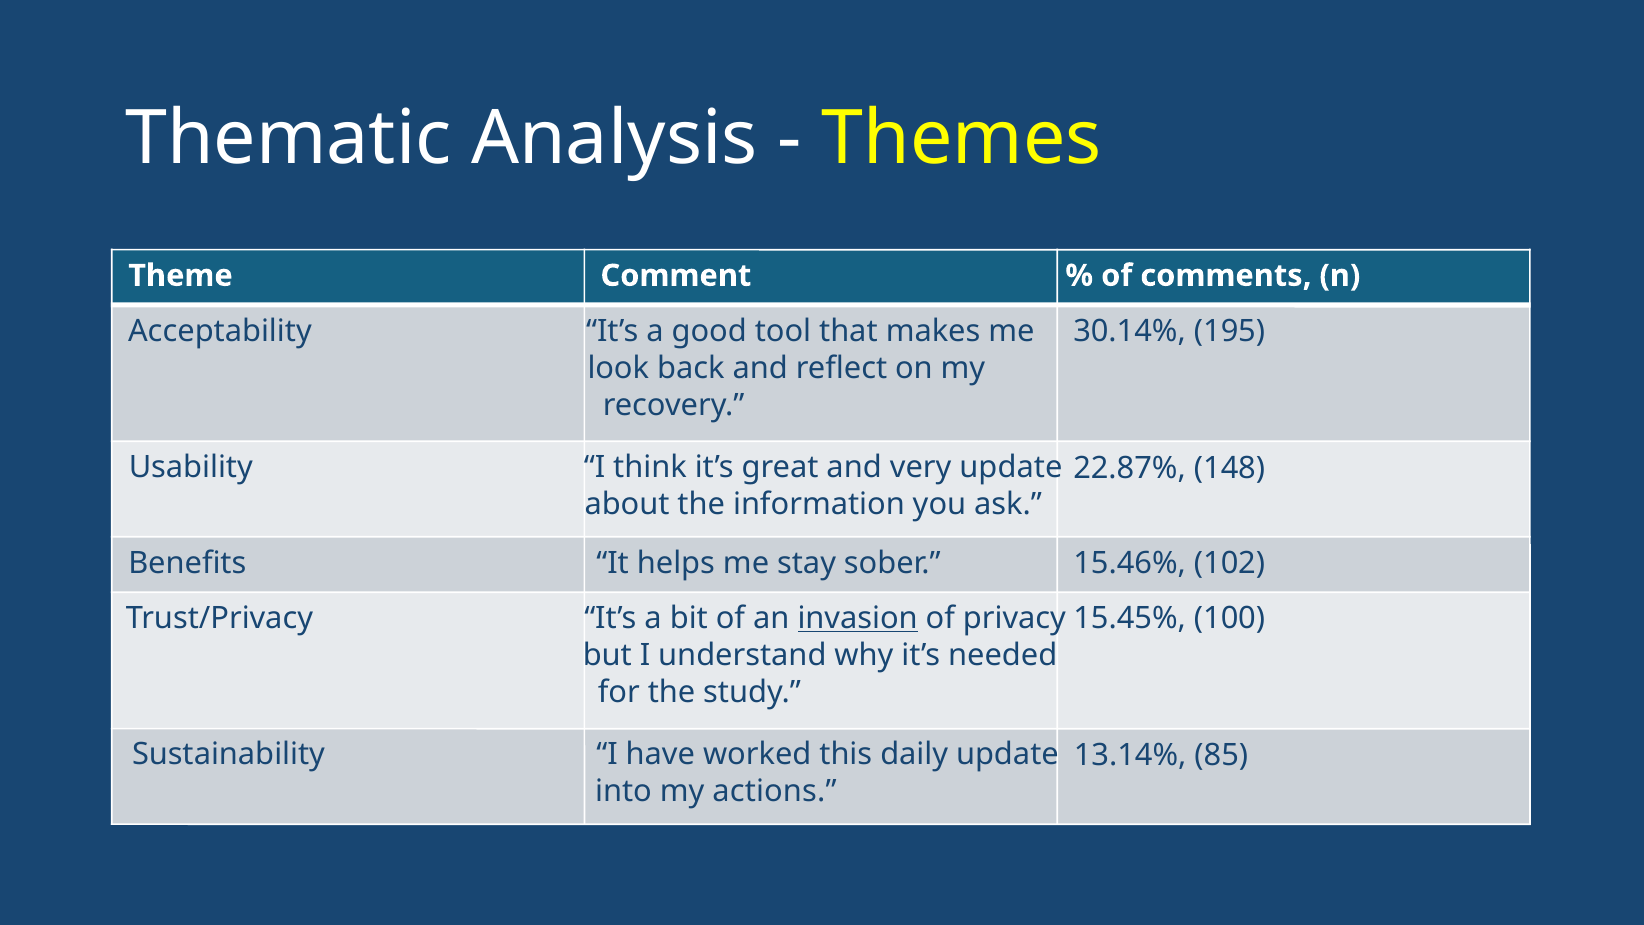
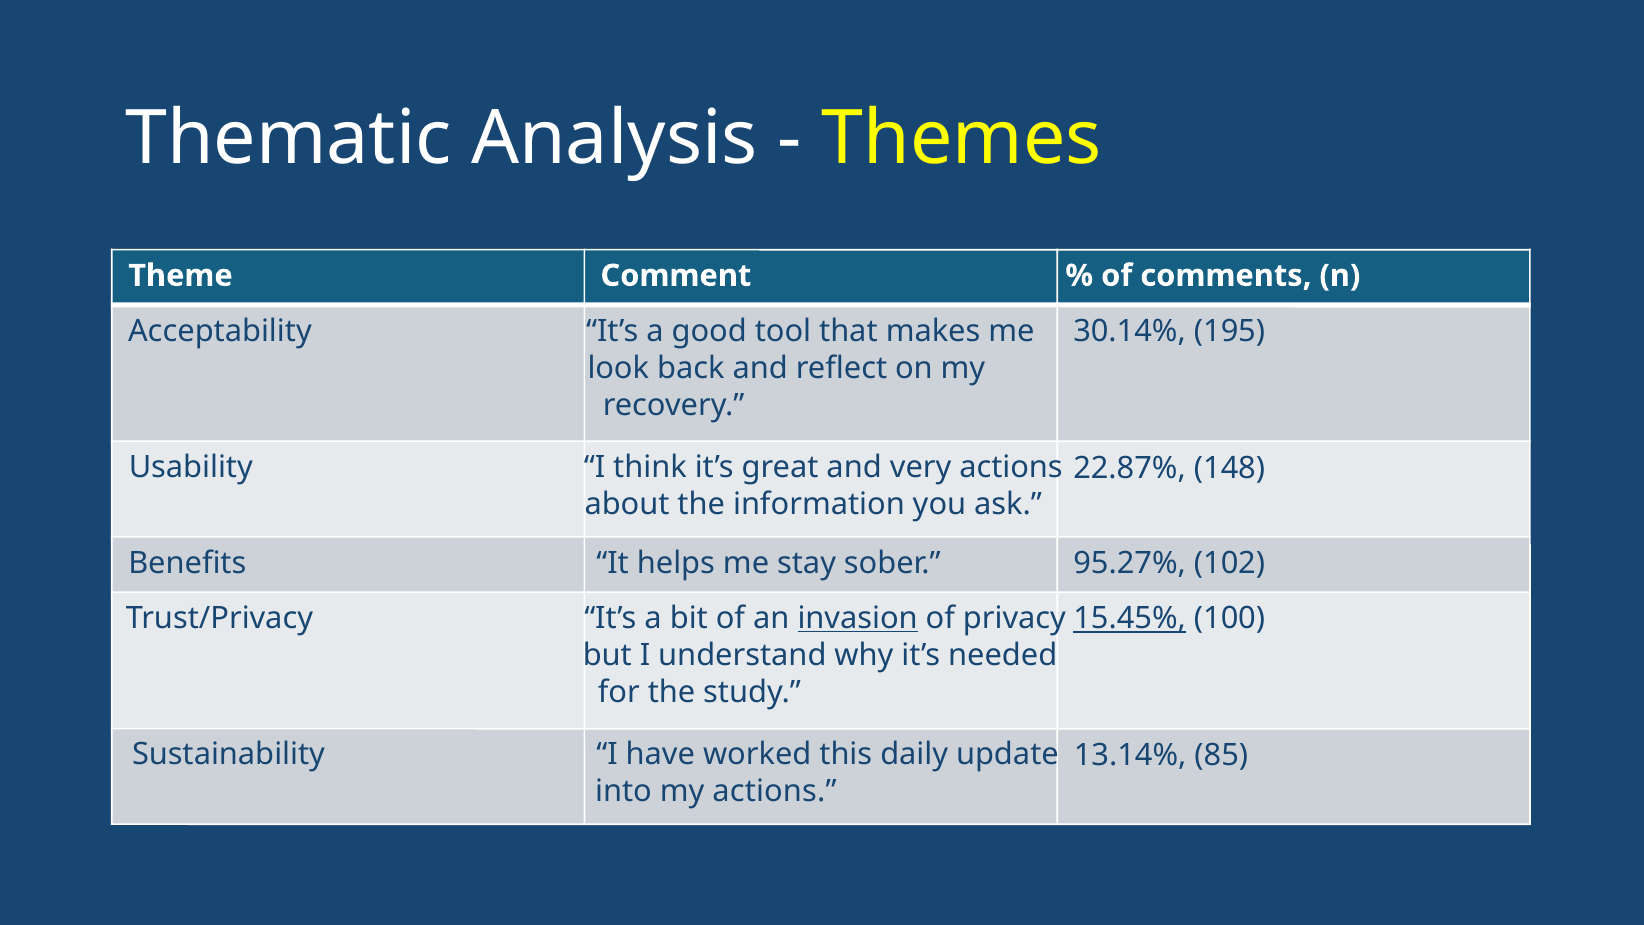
very update: update -> actions (1011, 468)
15.46%: 15.46% -> 95.27% (1130, 563)
15.45% underline: none -> present (1130, 618)
